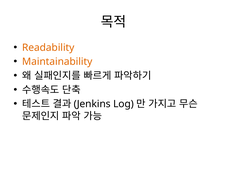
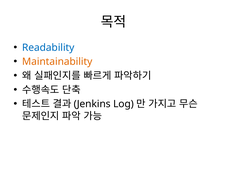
Readability colour: orange -> blue (48, 48)
